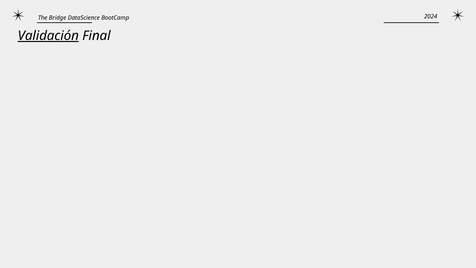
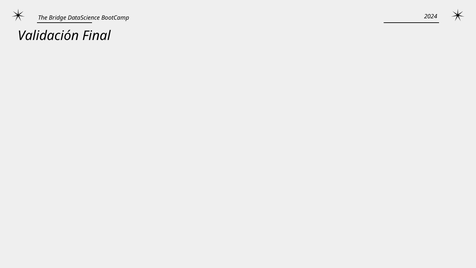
Validación underline: present -> none (48, 36)
